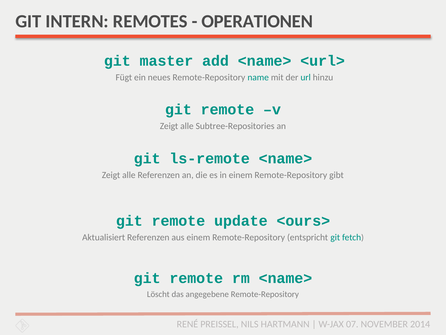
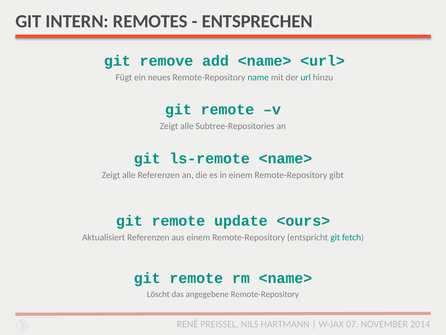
OPERATIONEN: OPERATIONEN -> ENTSPRECHEN (257, 21)
master: master -> remove (166, 61)
